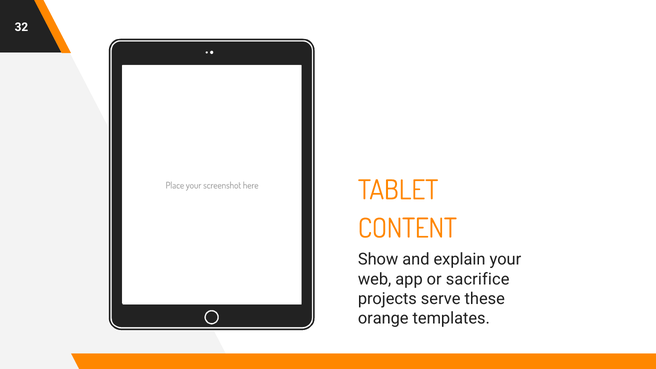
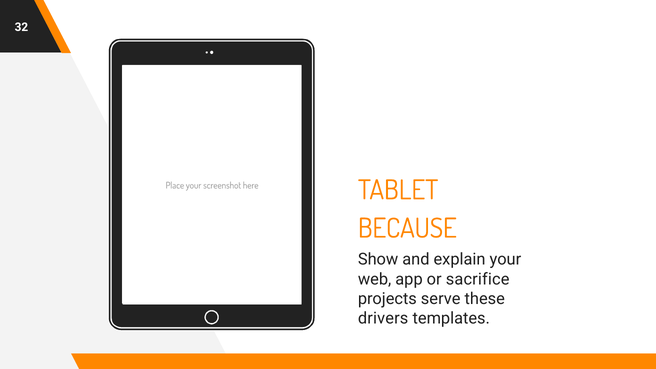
CONTENT: CONTENT -> BECAUSE (407, 229)
orange: orange -> drivers (383, 319)
